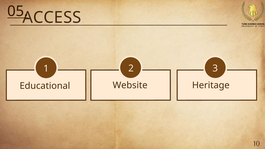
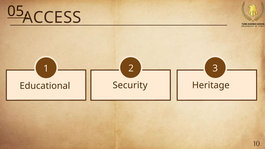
Website: Website -> Security (130, 85)
